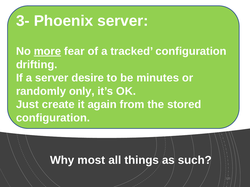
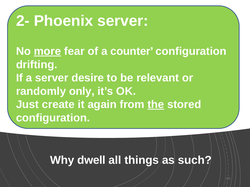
3-: 3- -> 2- (23, 21)
tracked: tracked -> counter (132, 51)
minutes: minutes -> relevant (158, 78)
the underline: none -> present (156, 105)
most: most -> dwell (91, 161)
